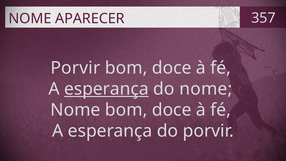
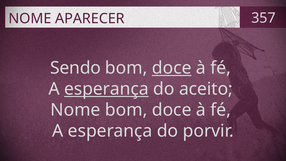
Porvir: Porvir -> Sendo (76, 68)
doce underline: none -> present (172, 68)
do nome: nome -> aceito (206, 89)
